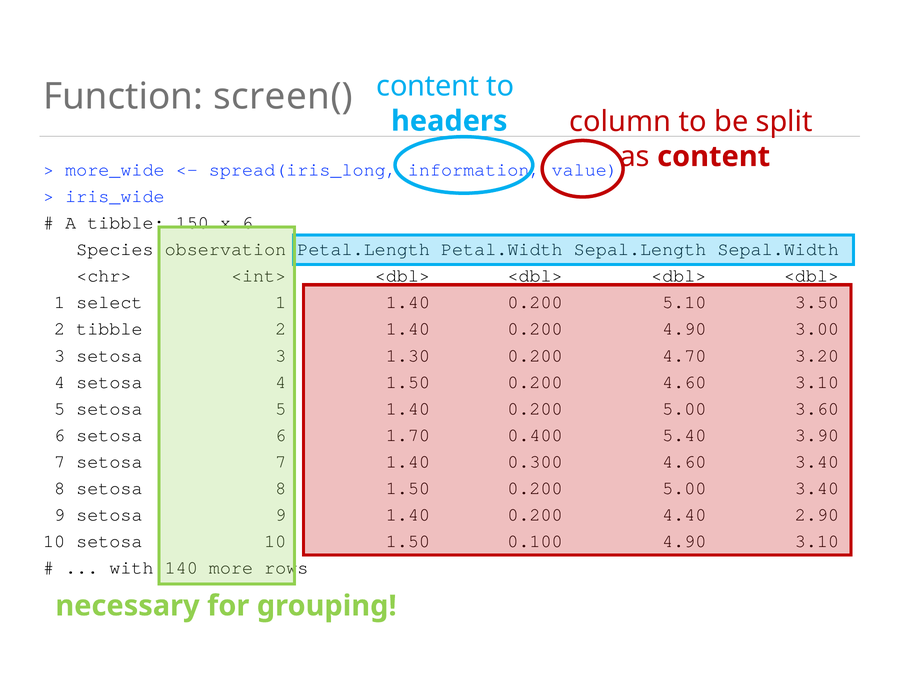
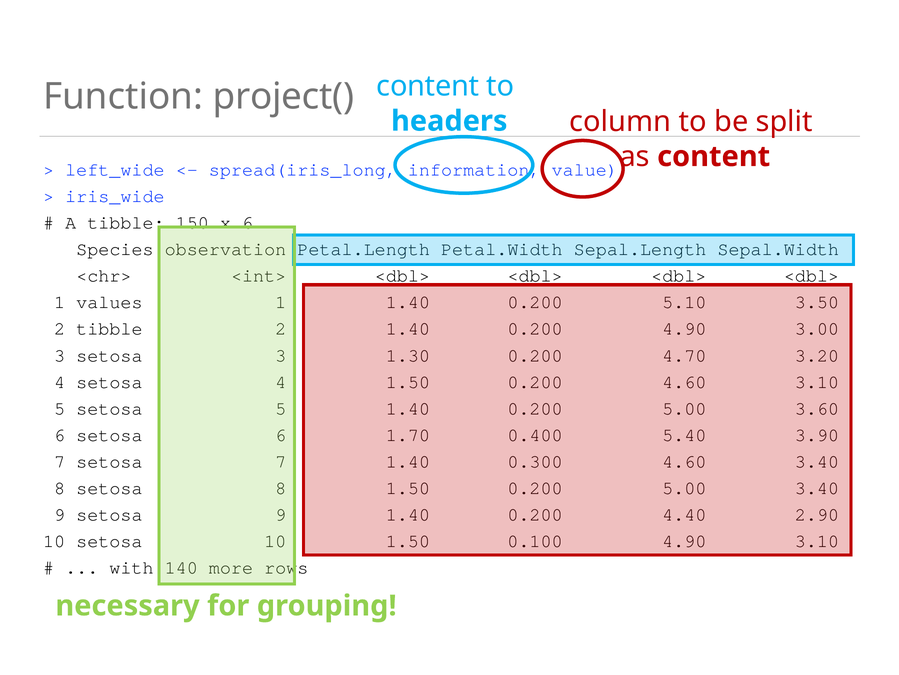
screen(: screen( -> project( (283, 96)
more_wide: more_wide -> left_wide (115, 170)
select: select -> values (109, 302)
